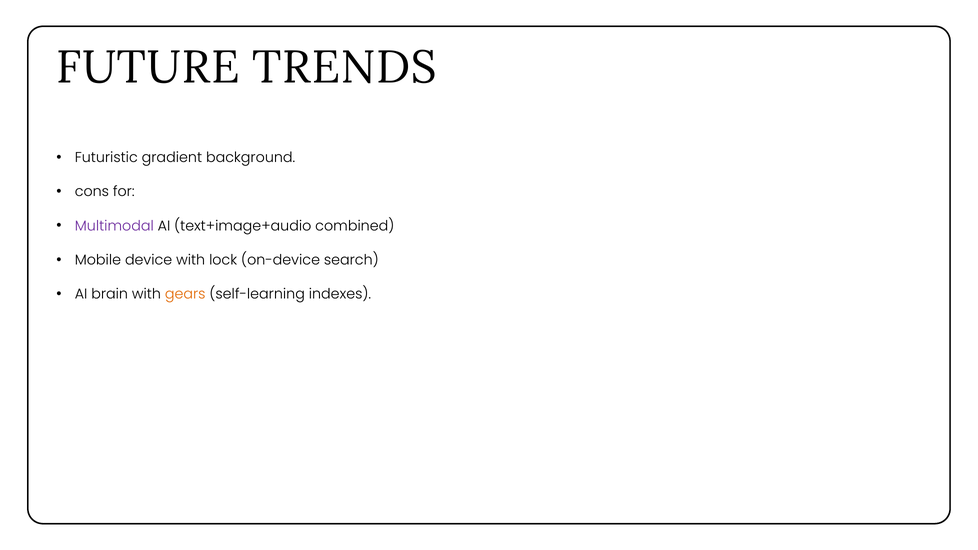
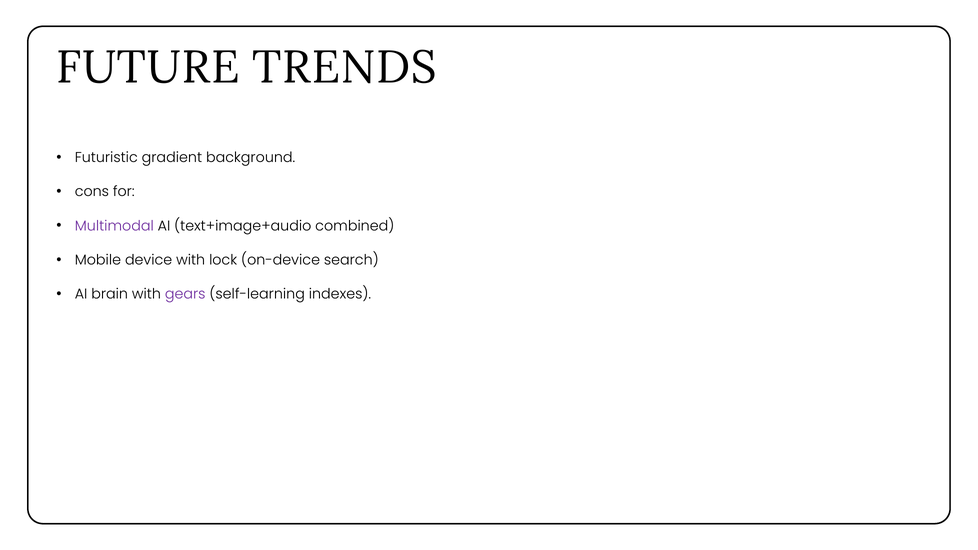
gears colour: orange -> purple (185, 294)
